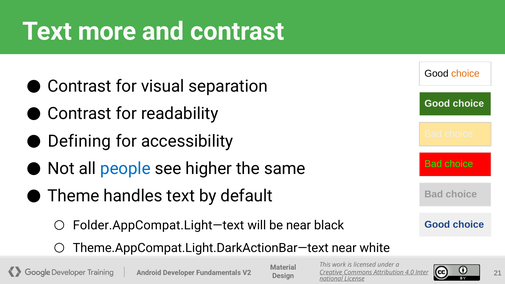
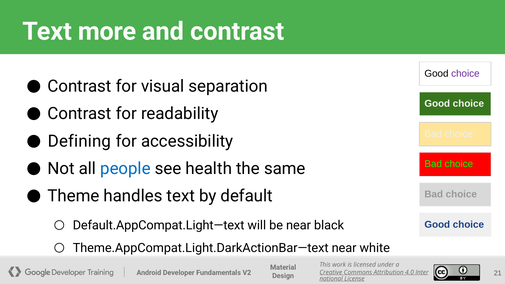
choice colour: orange -> purple (465, 73)
higher: higher -> health (209, 169)
Folder.AppCompat.Light—text: Folder.AppCompat.Light—text -> Default.AppCompat.Light—text (159, 225)
